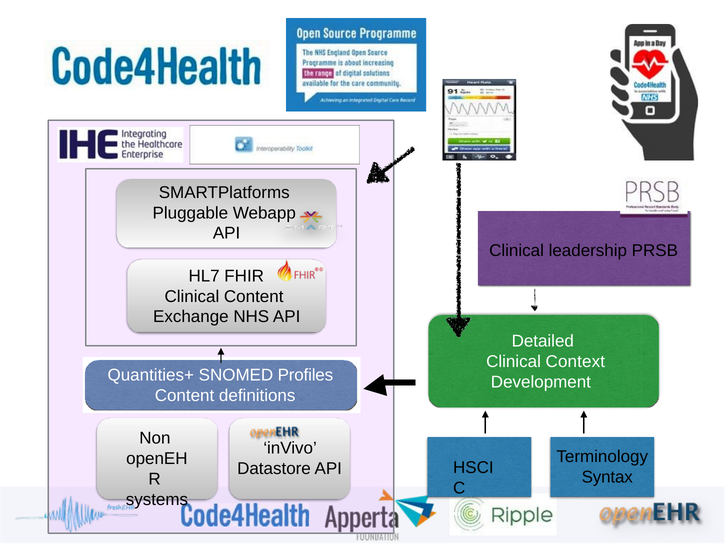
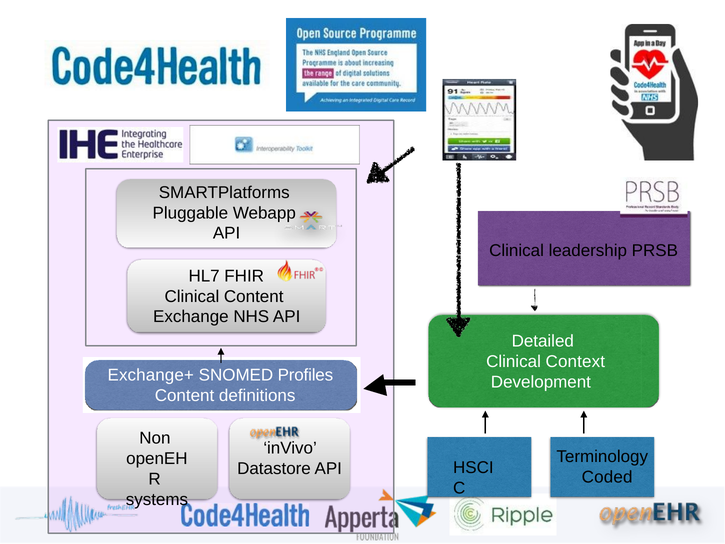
Quantities+: Quantities+ -> Exchange+ (151, 375)
Syntax: Syntax -> Coded (607, 477)
